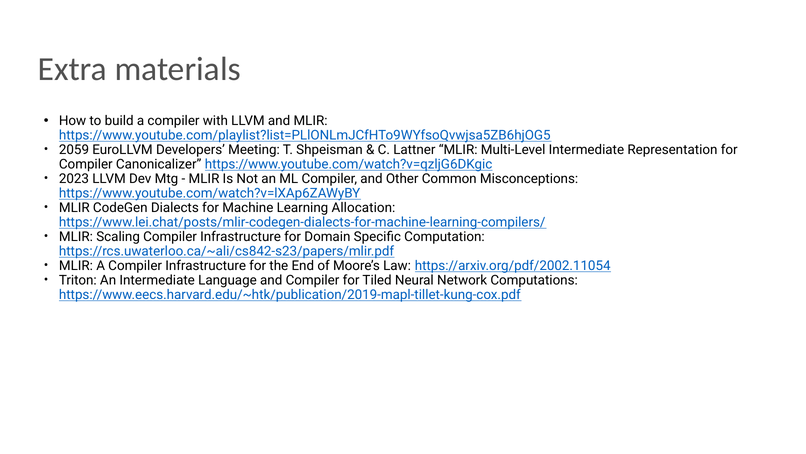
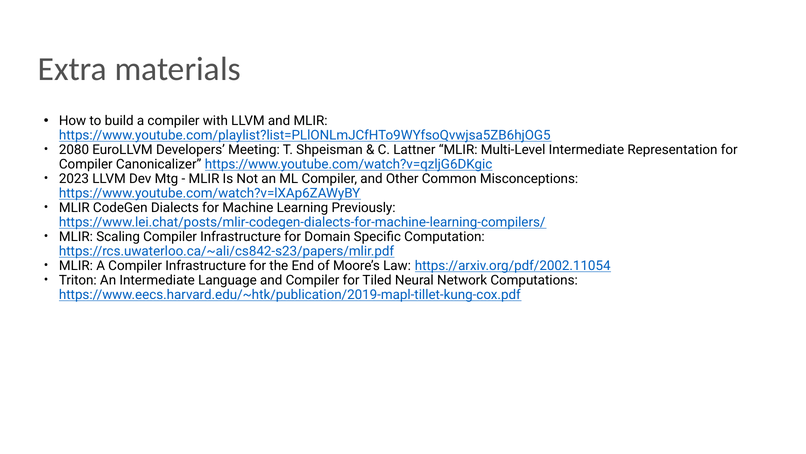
2059: 2059 -> 2080 (74, 150)
Allocation: Allocation -> Previously (364, 208)
